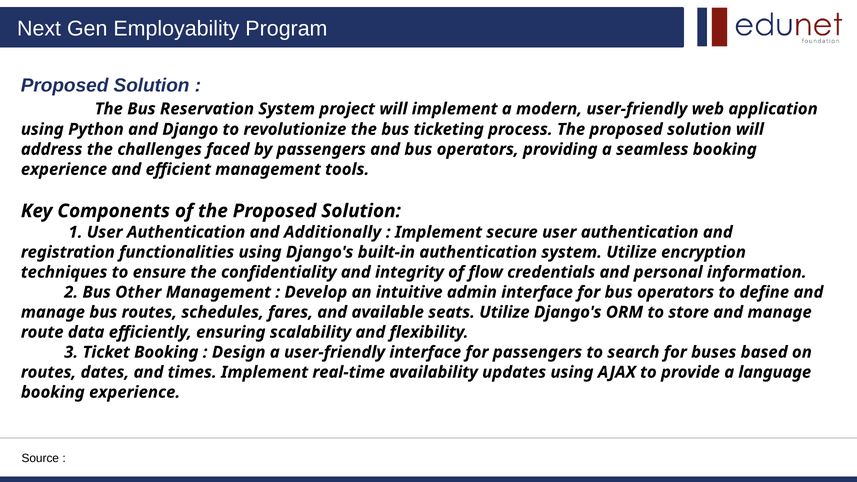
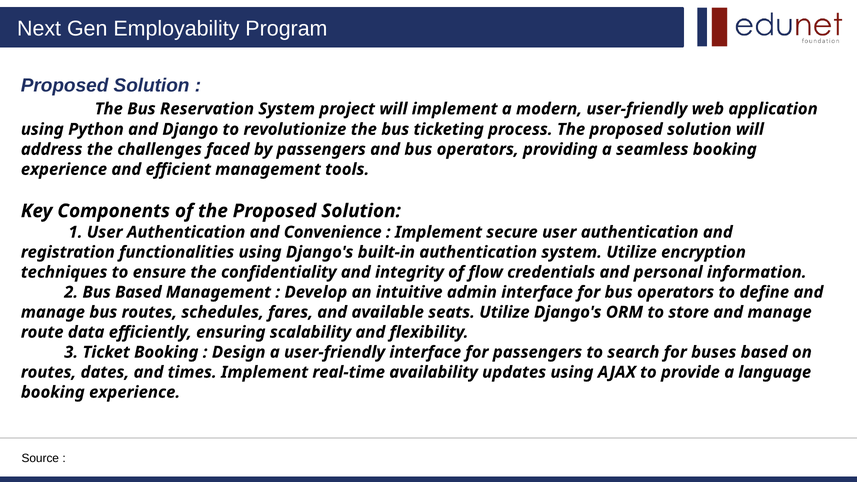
Additionally: Additionally -> Convenience (333, 232)
Bus Other: Other -> Based (138, 292)
